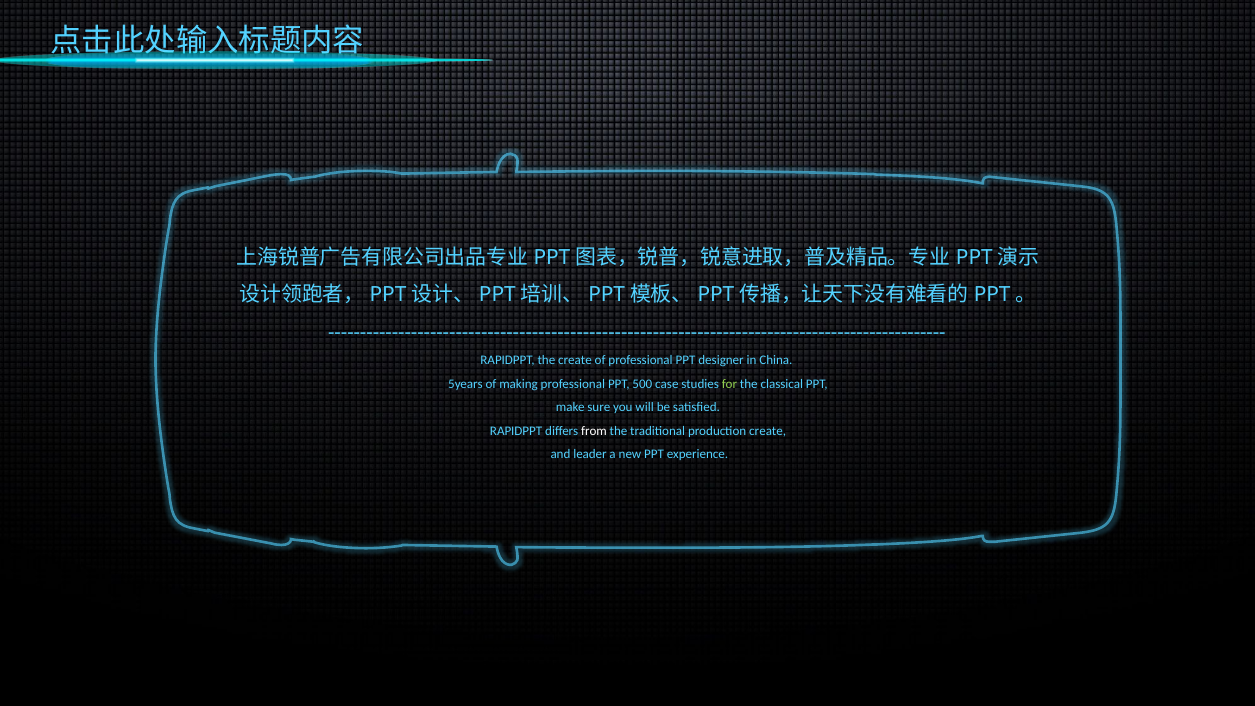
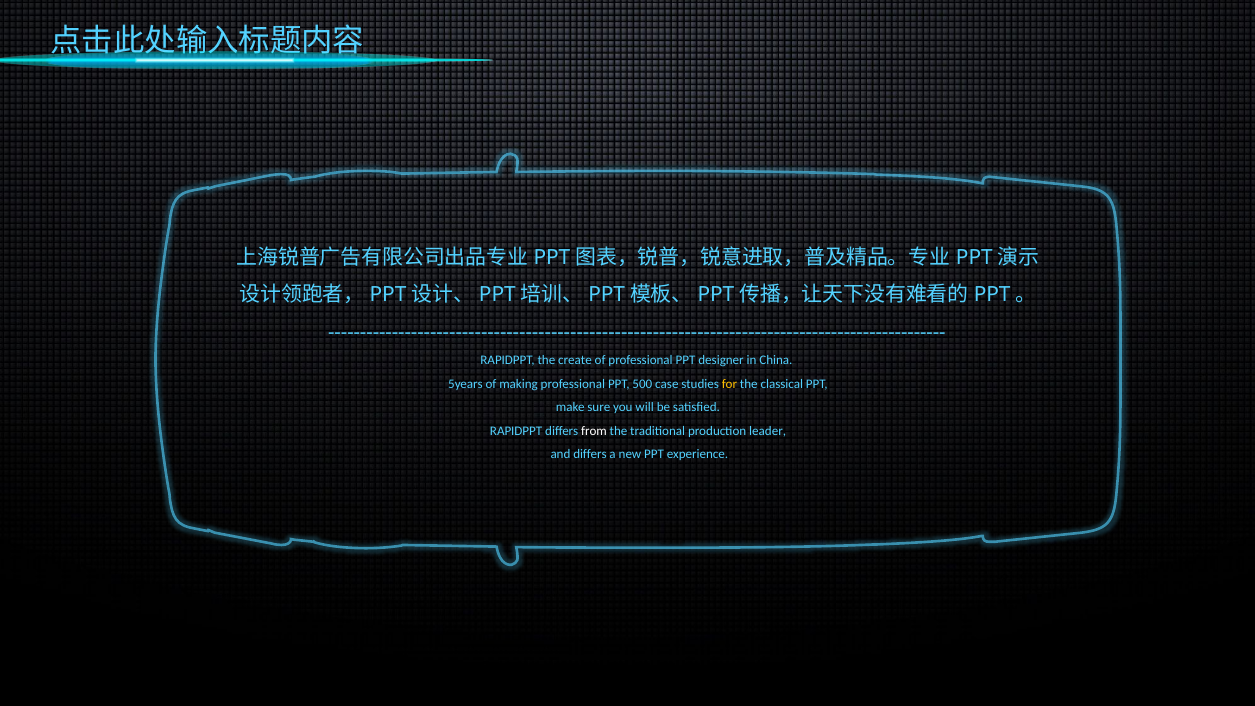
for colour: light green -> yellow (729, 384)
production create: create -> leader (768, 431)
and leader: leader -> differs (590, 455)
